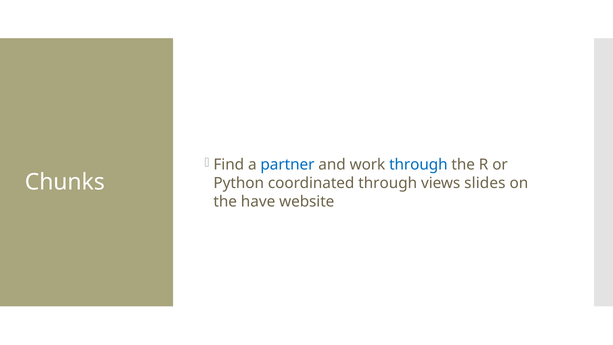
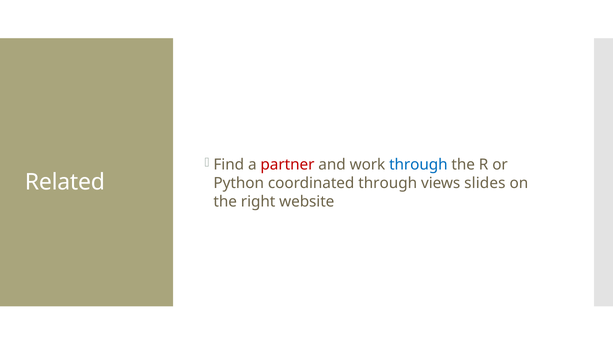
partner colour: blue -> red (287, 165)
Chunks: Chunks -> Related (65, 182)
have: have -> right (258, 201)
